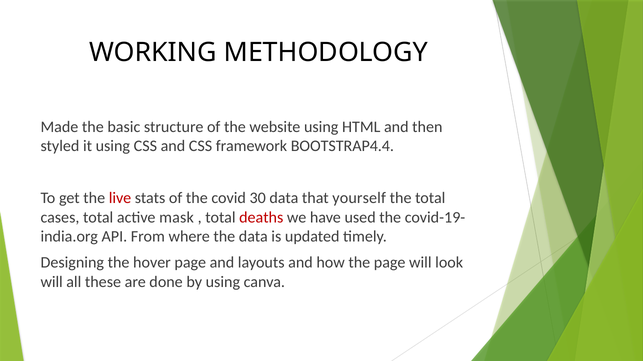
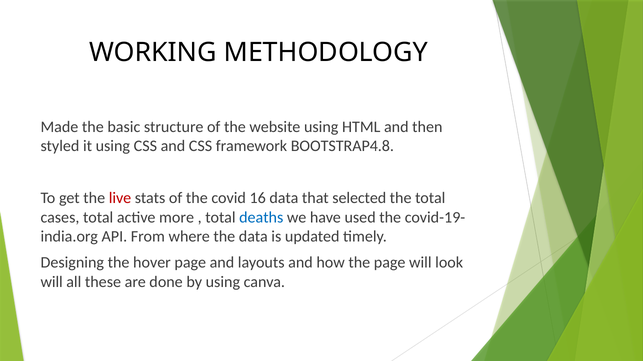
BOOTSTRAP4.4: BOOTSTRAP4.4 -> BOOTSTRAP4.8 (342, 146)
30: 30 -> 16 (258, 198)
yourself: yourself -> selected (359, 198)
mask: mask -> more (177, 218)
deaths colour: red -> blue (261, 218)
